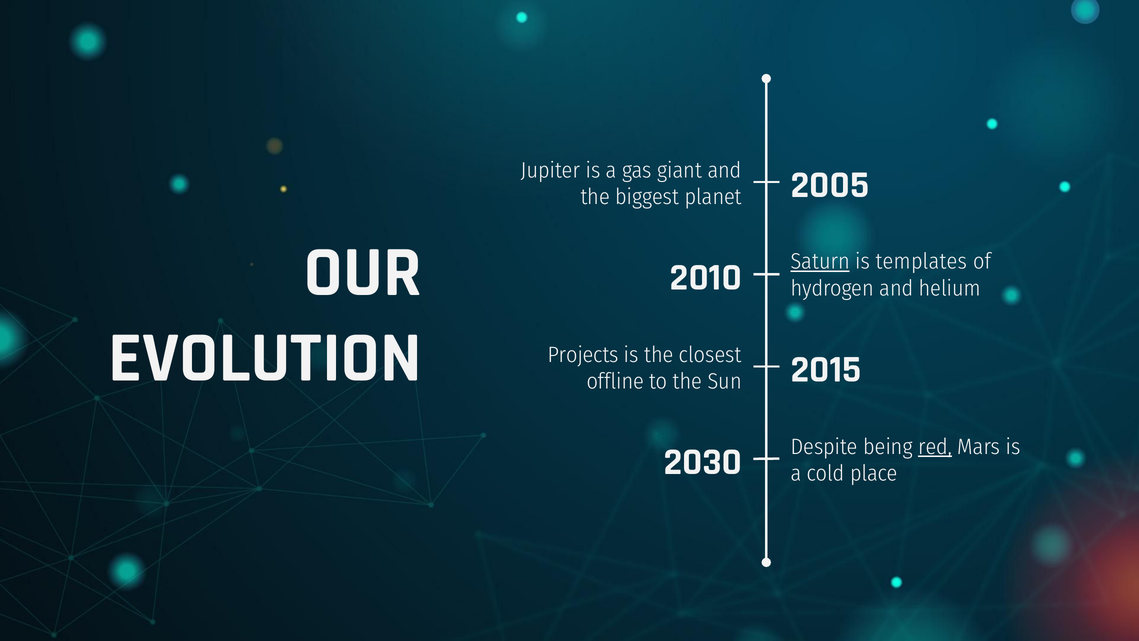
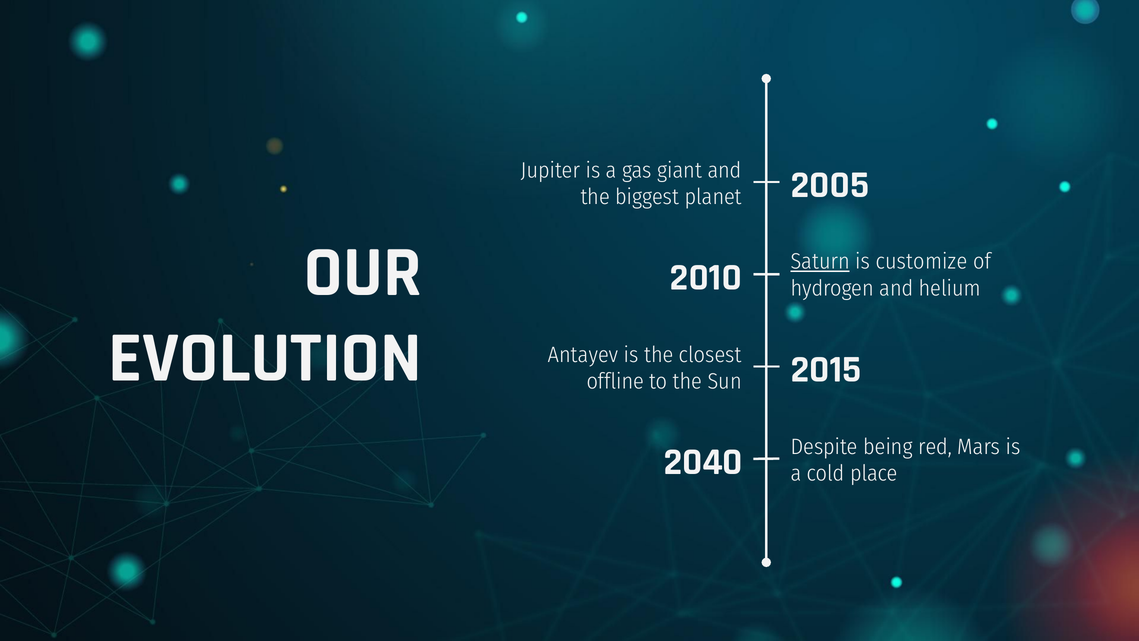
templates: templates -> customize (921, 261)
Projects: Projects -> Antayev (583, 355)
red underline: present -> none (935, 447)
2030: 2030 -> 2040 (703, 461)
